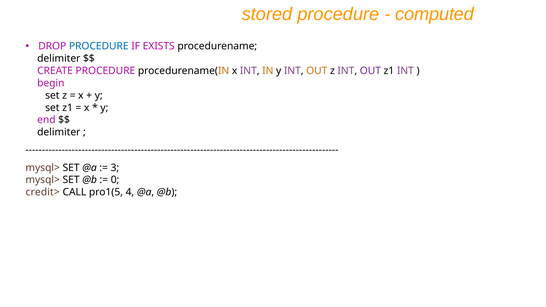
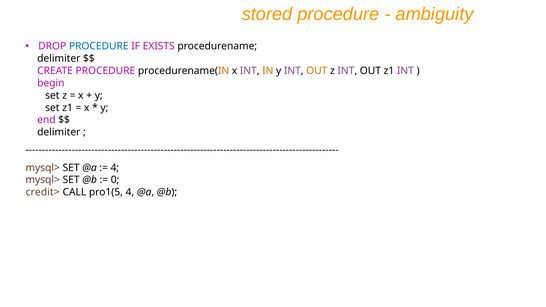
computed: computed -> ambiguity (435, 14)
OUT colour: purple -> black (370, 71)
3: 3 -> 4 (115, 168)
